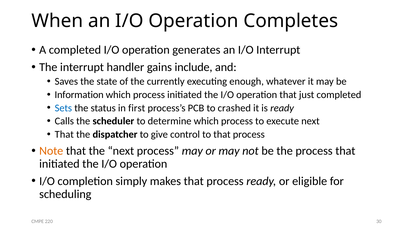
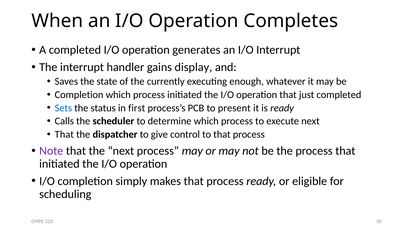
include: include -> display (193, 67)
Information: Information -> Completion (79, 95)
crashed: crashed -> present (234, 108)
Note colour: orange -> purple (51, 151)
